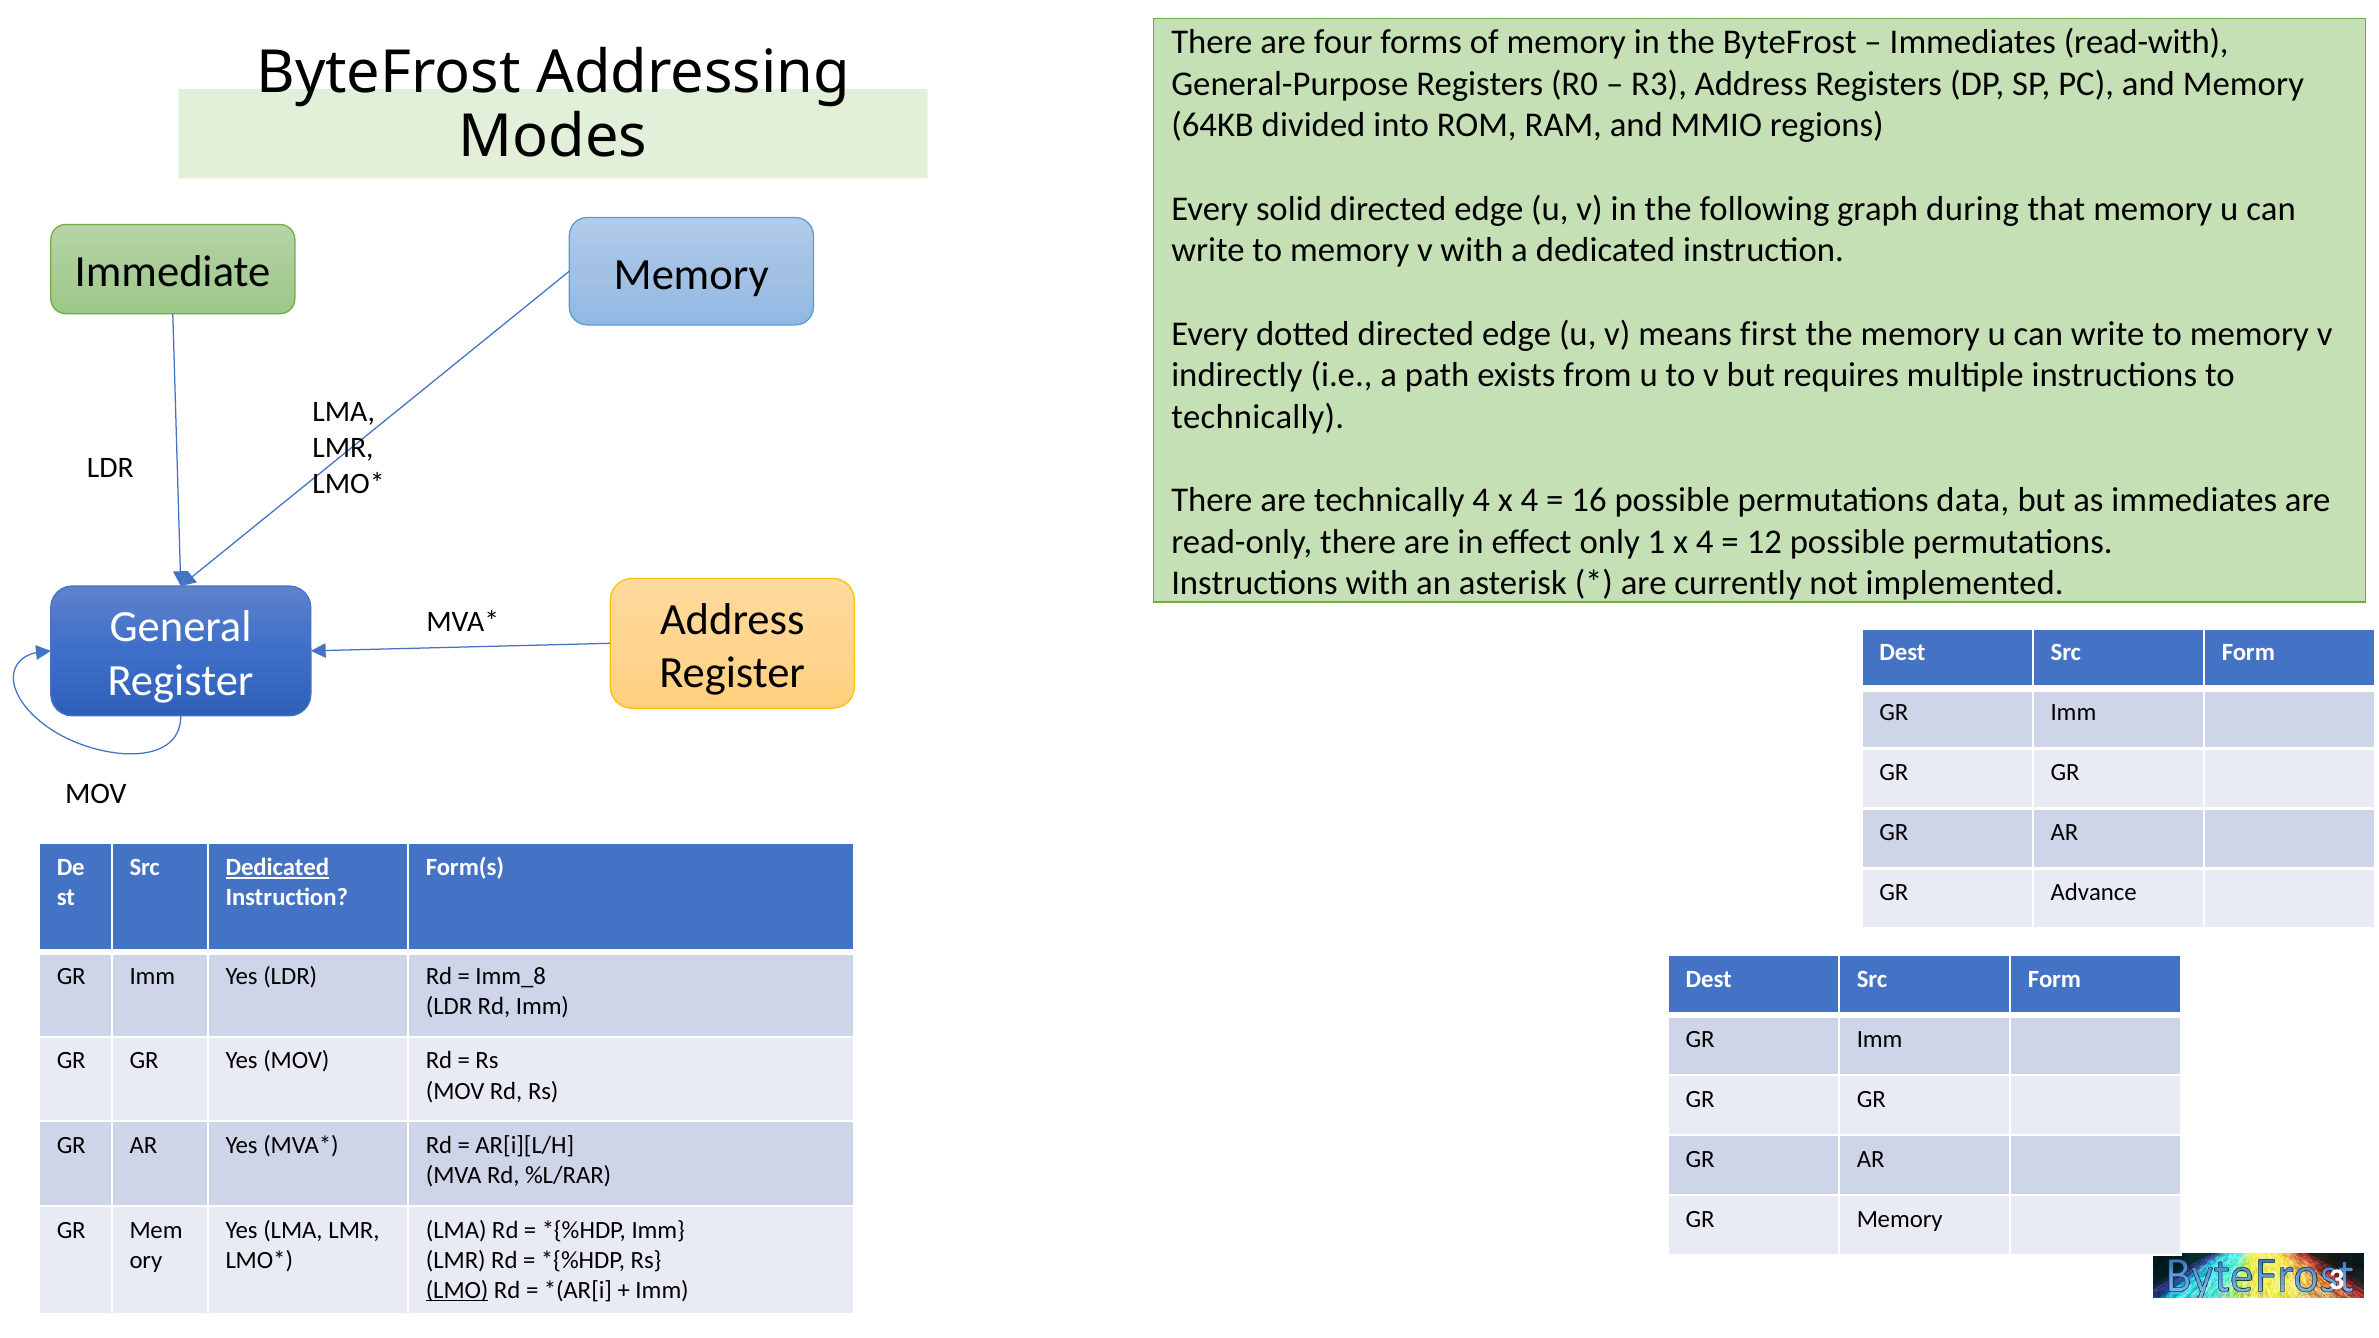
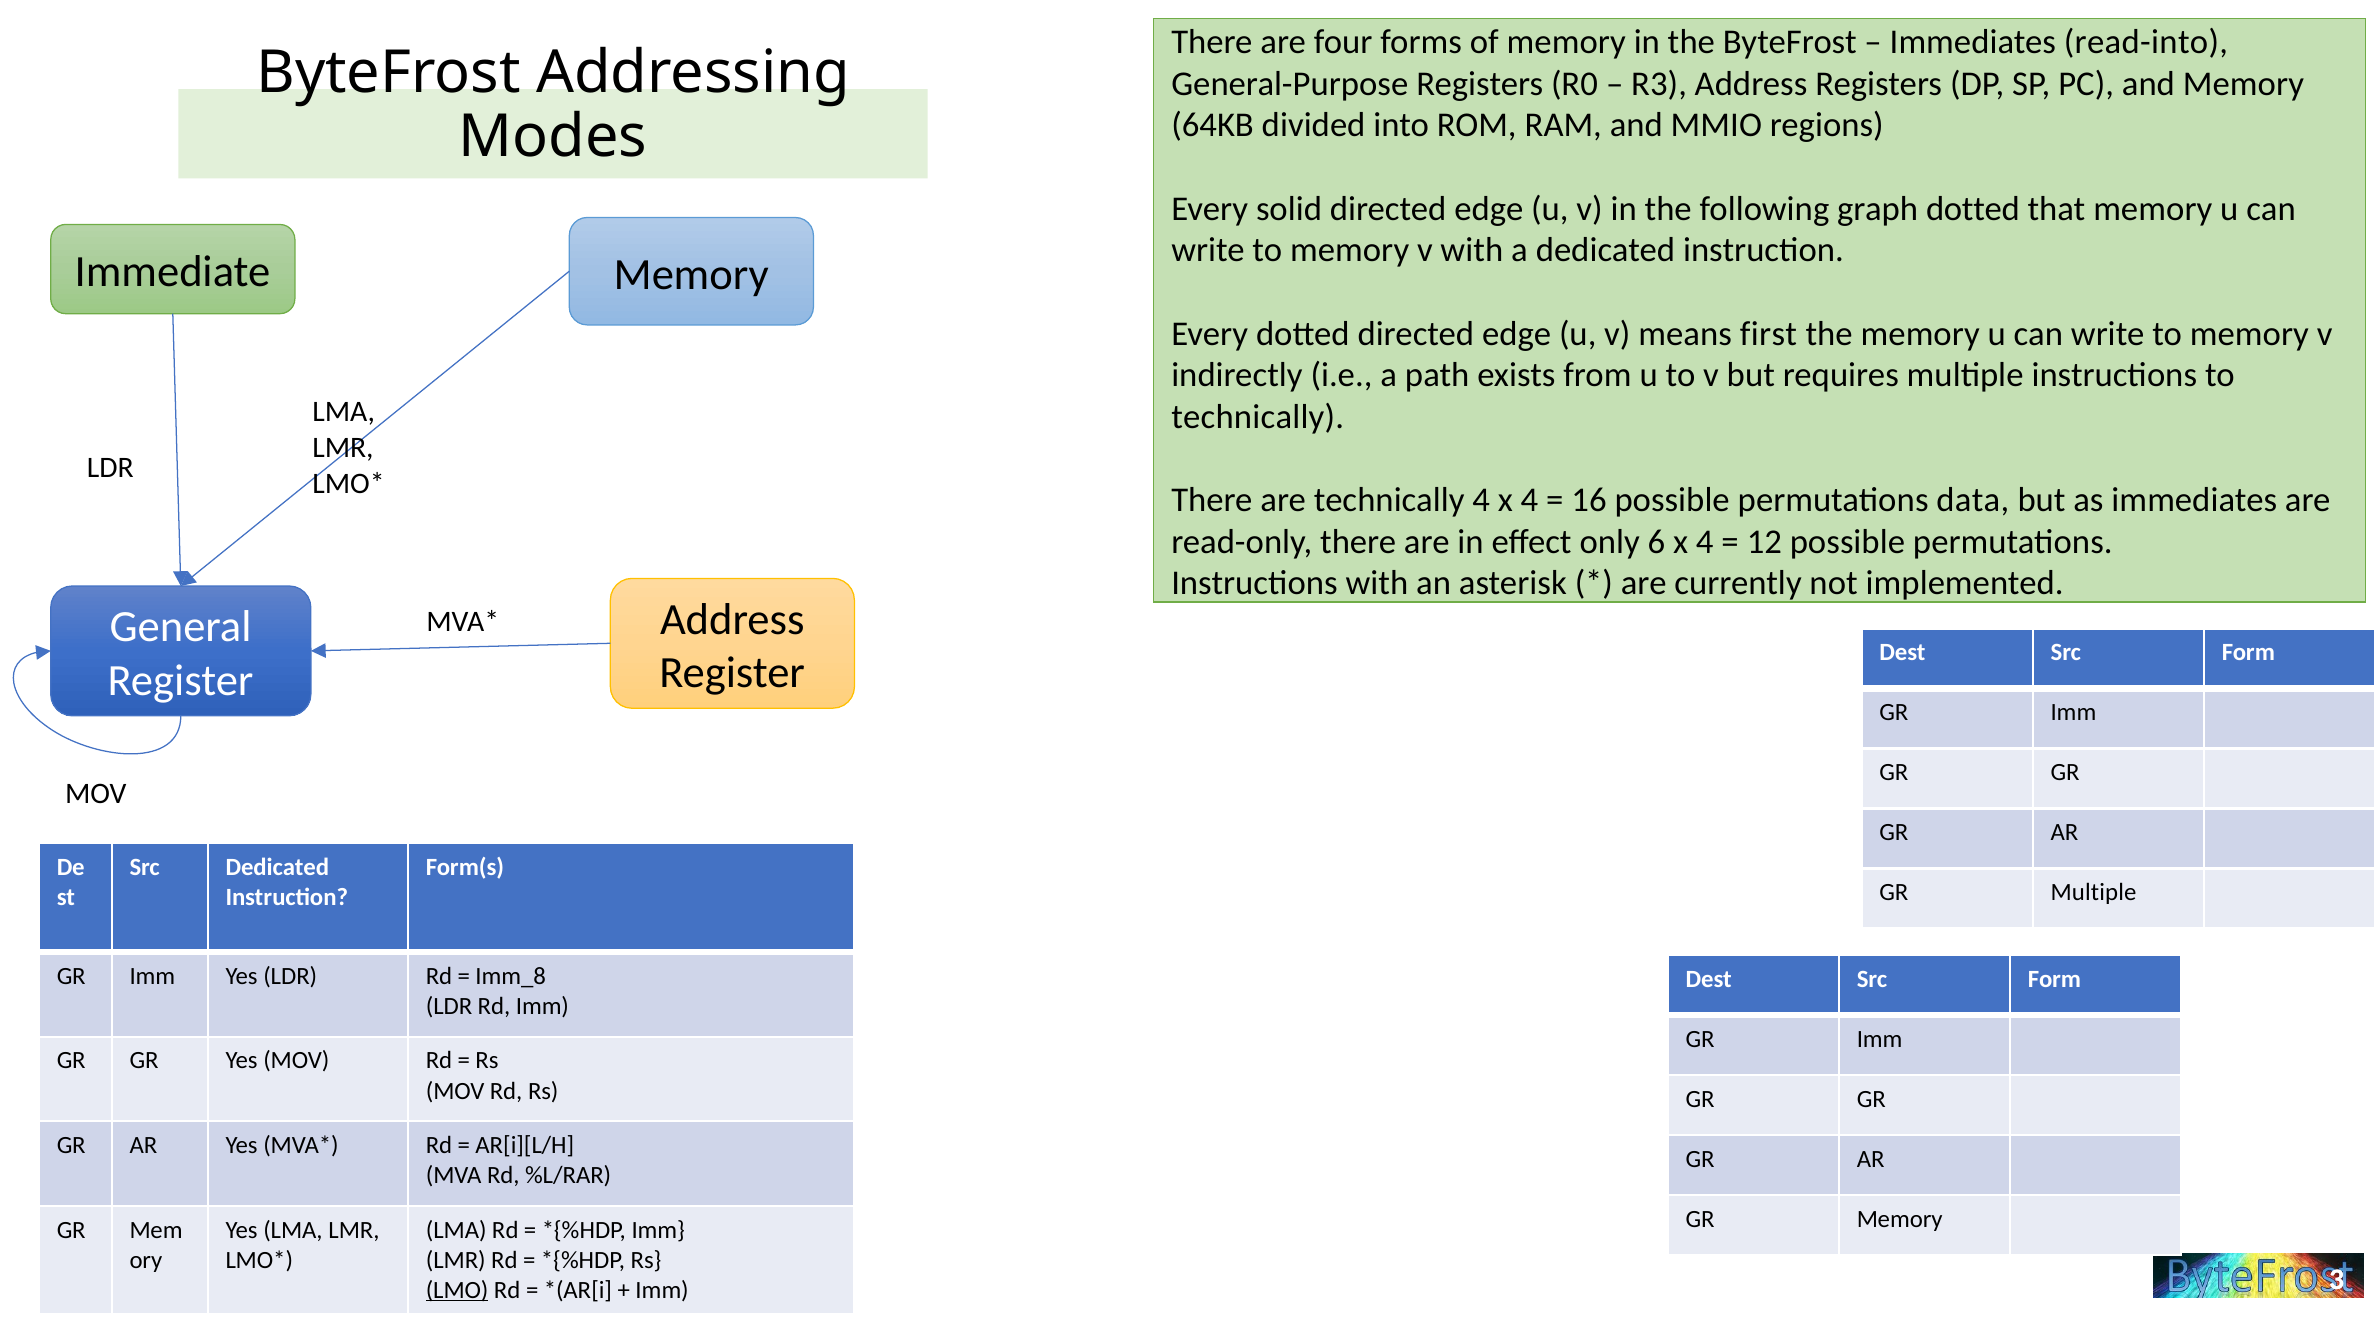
read-with: read-with -> read-into (2146, 42)
graph during: during -> dotted (1973, 209)
1: 1 -> 6 (1656, 542)
Dedicated underline: present -> none (277, 867)
GR Advance: Advance -> Multiple (2094, 893)
